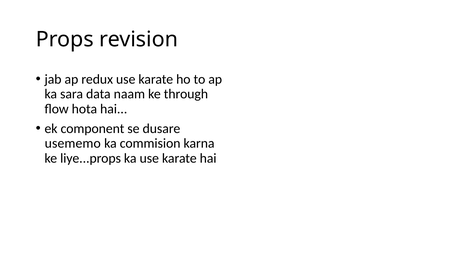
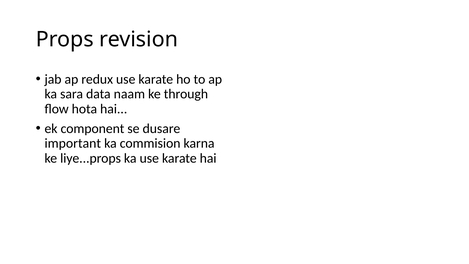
usememo: usememo -> important (73, 143)
